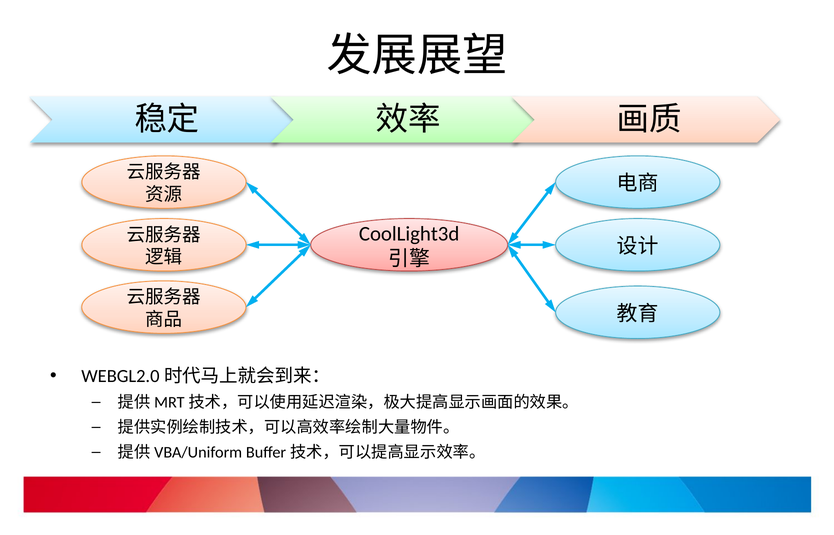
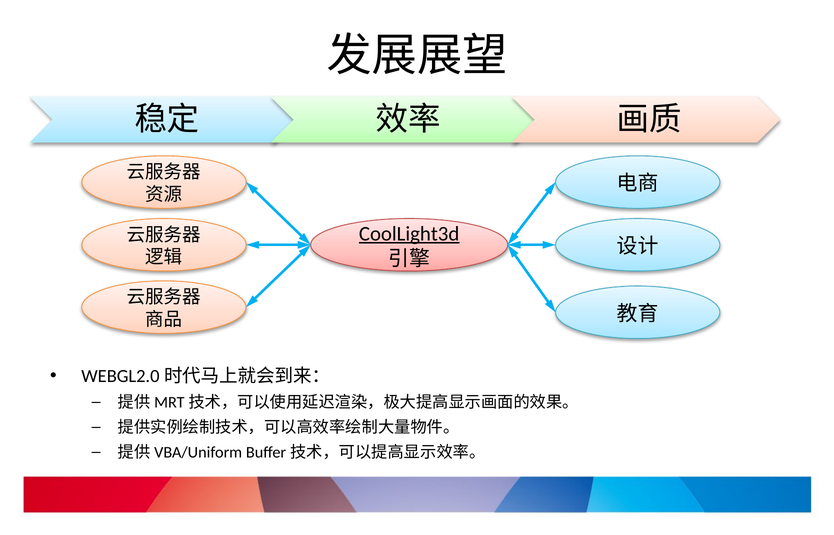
CoolLight3d underline: none -> present (409, 234)
